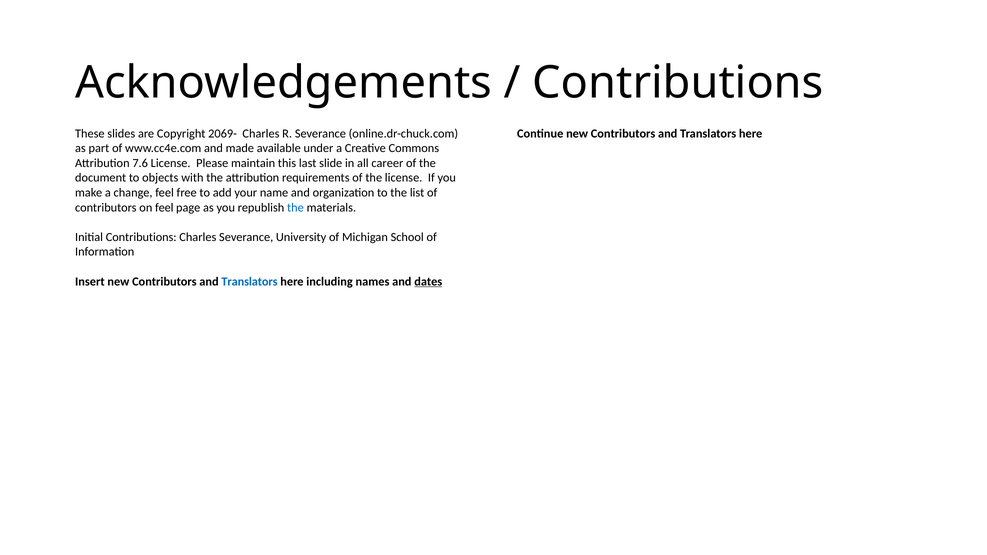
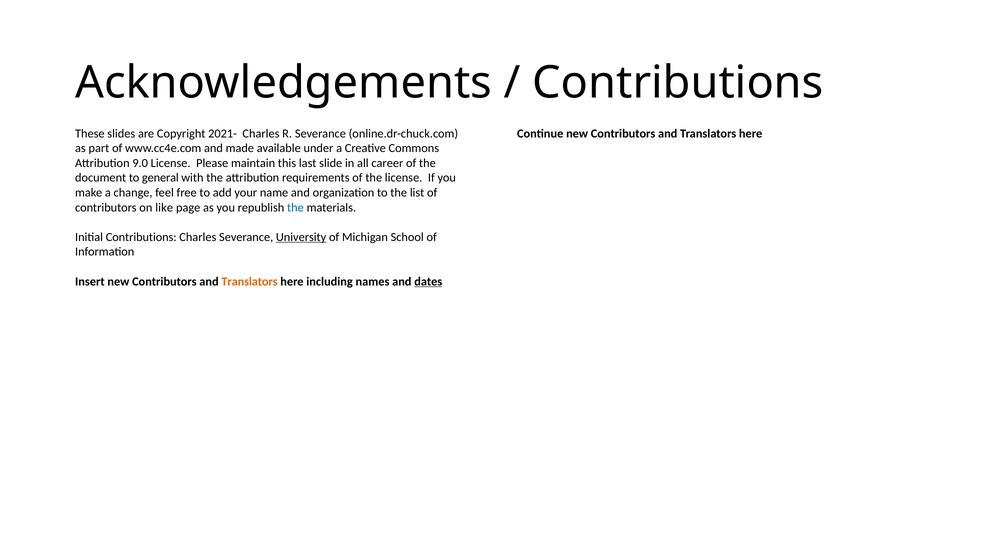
2069-: 2069- -> 2021- (223, 134)
7.6: 7.6 -> 9.0 (140, 163)
objects: objects -> general (160, 178)
on feel: feel -> like (164, 208)
University underline: none -> present (301, 237)
Translators colour: blue -> orange (250, 282)
